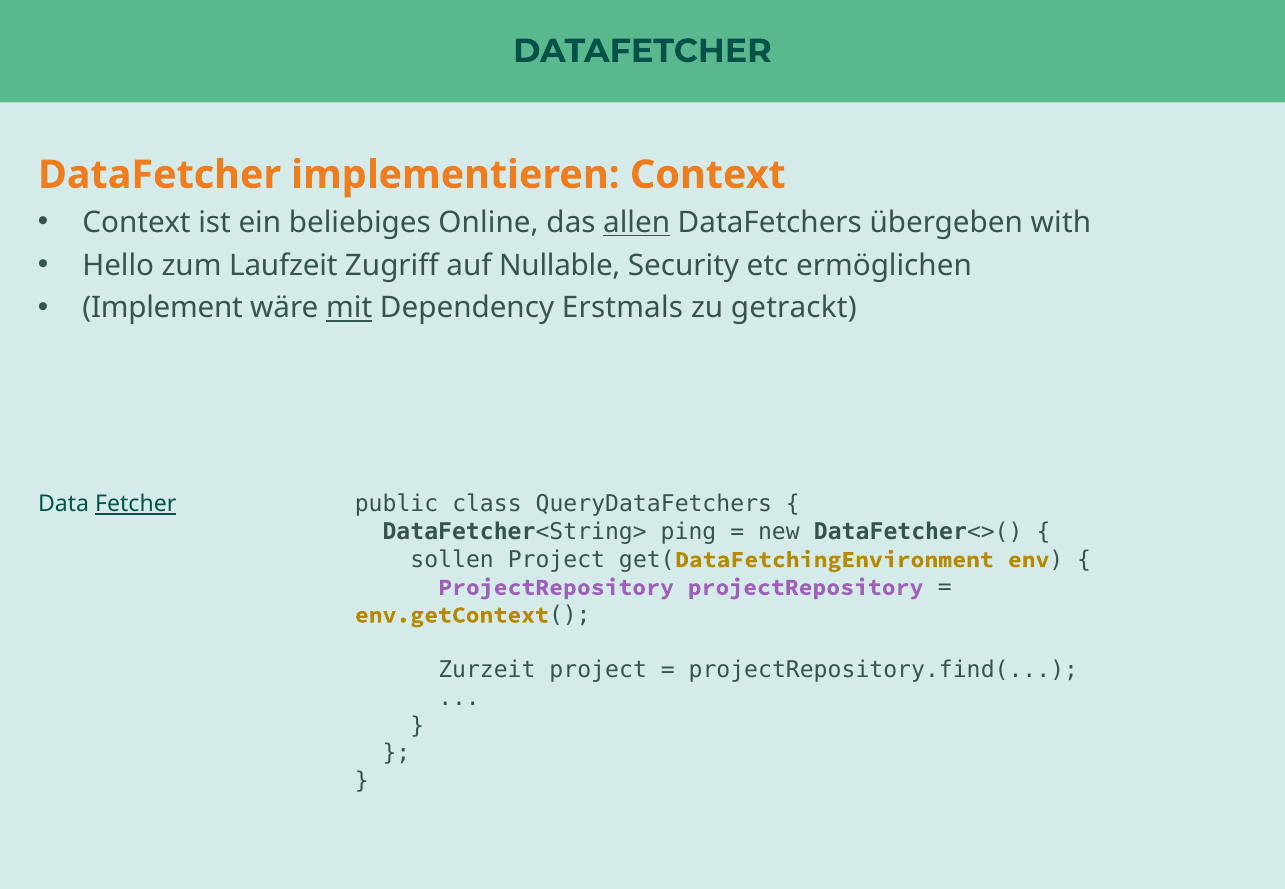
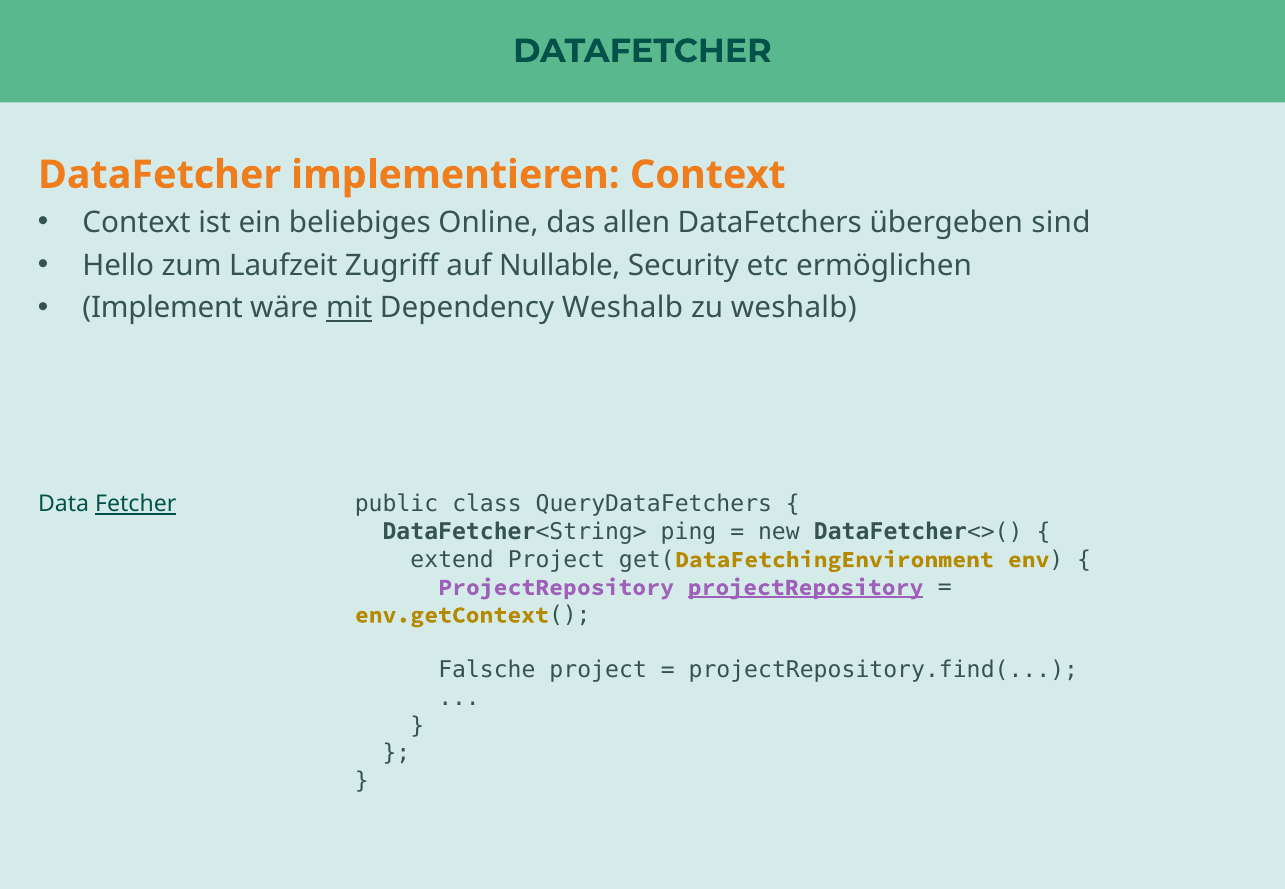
allen underline: present -> none (637, 223)
with: with -> sind (1061, 223)
Dependency Erstmals: Erstmals -> Weshalb (622, 308)
zu getrackt: getrackt -> weshalb (794, 308)
sollen: sollen -> extend (452, 560)
projectRepository underline: none -> present (806, 588)
Zurzeit: Zurzeit -> Falsche (487, 671)
